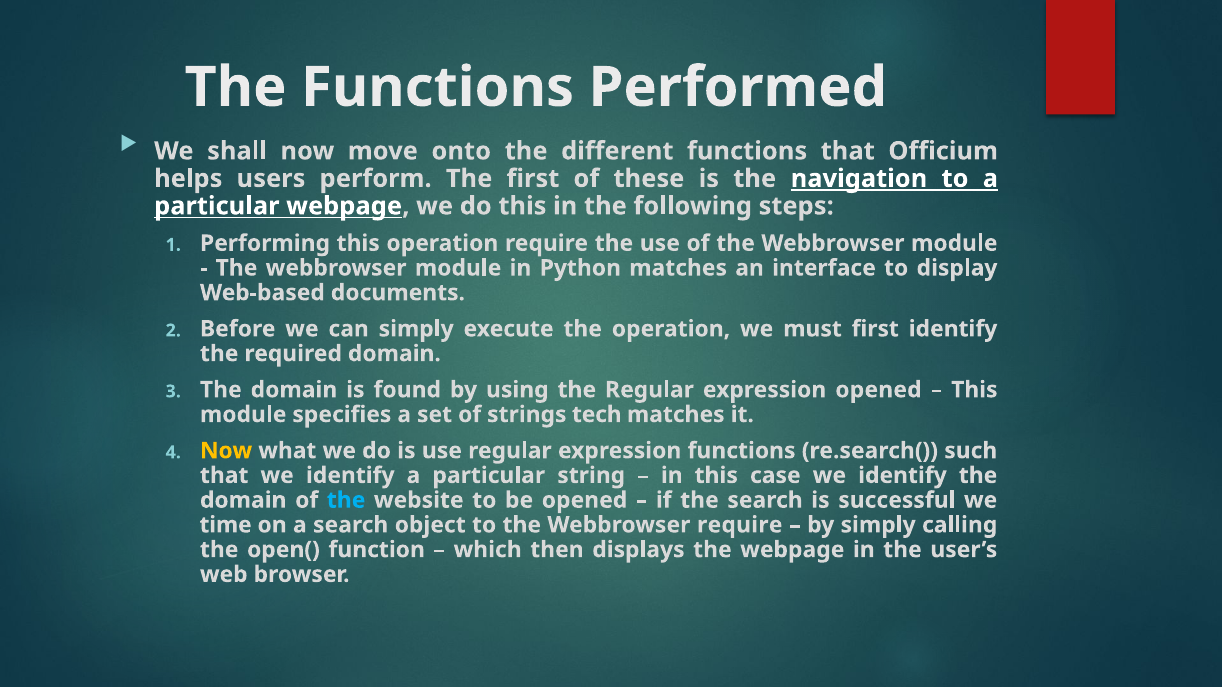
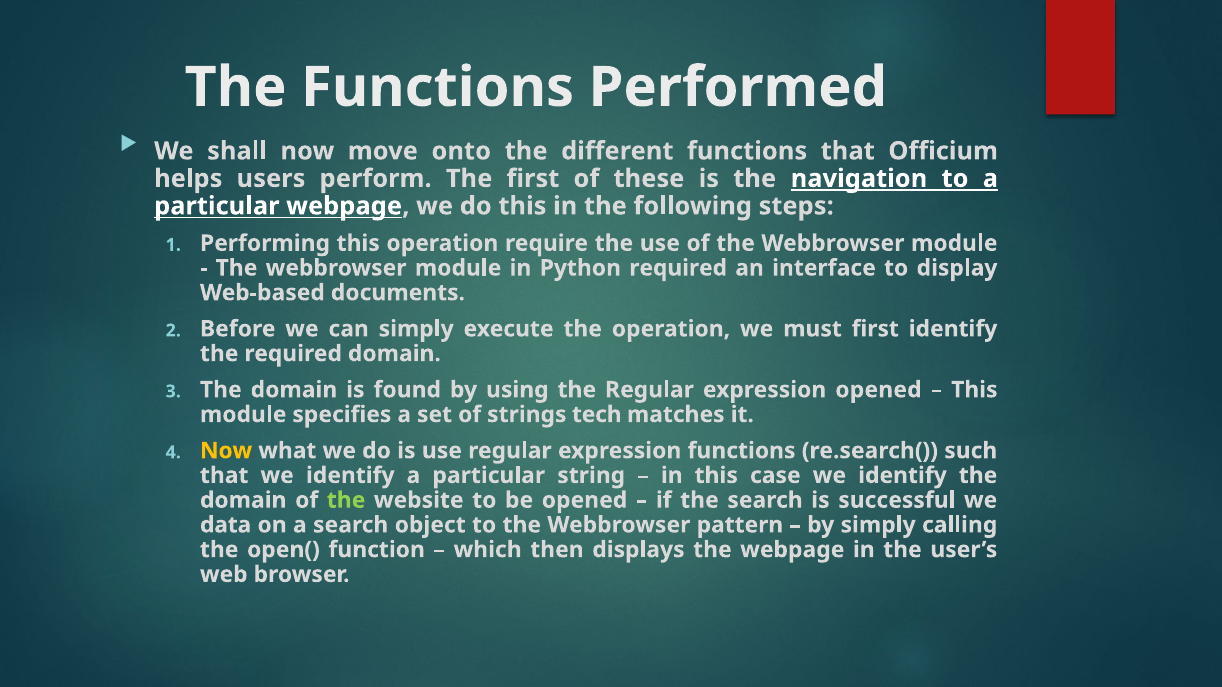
Python matches: matches -> required (678, 268)
the colour: light blue -> light green (346, 500)
time: time -> data (226, 525)
Webbrowser require: require -> pattern (740, 525)
